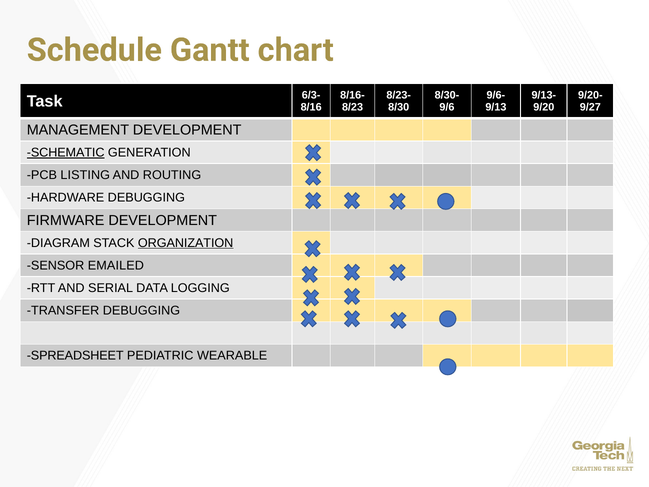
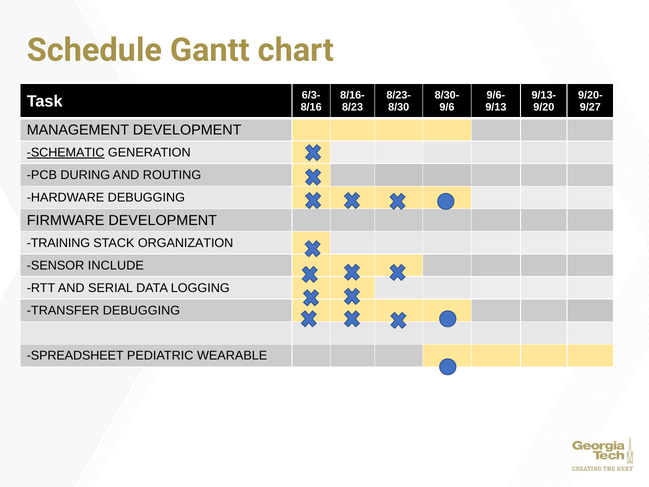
LISTING: LISTING -> DURING (85, 175)
DIAGRAM: DIAGRAM -> TRAINING (58, 243)
ORGANIZATION underline: present -> none (186, 243)
EMAILED: EMAILED -> INCLUDE (116, 265)
